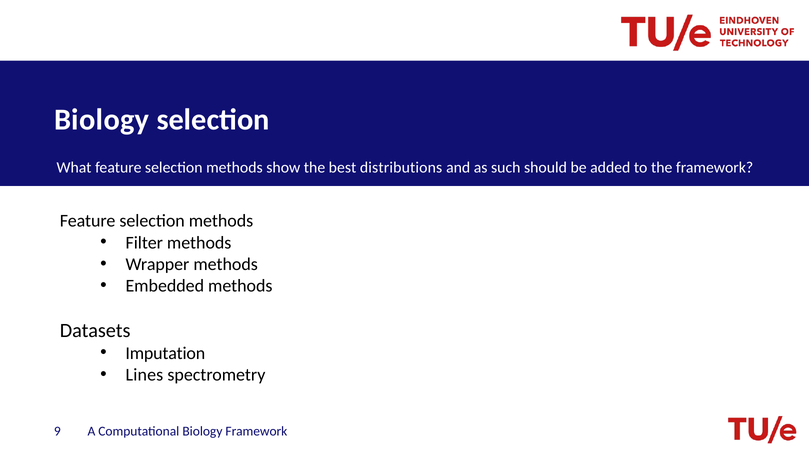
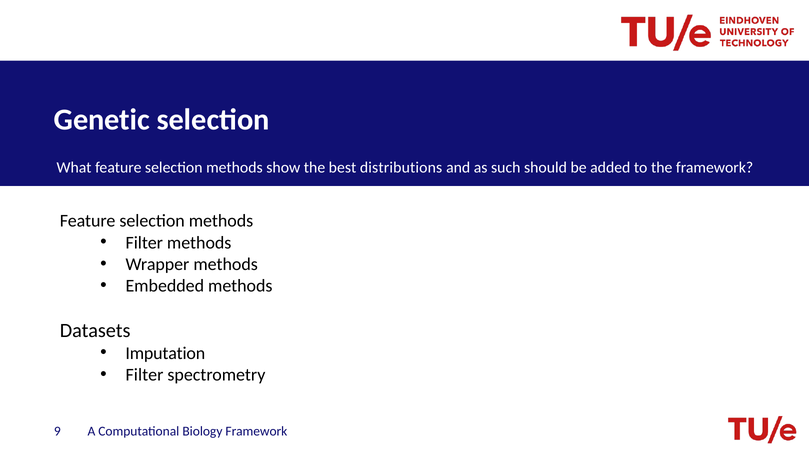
Biology: Biology -> Genetic (102, 120)
Lines: Lines -> Filter (144, 375)
